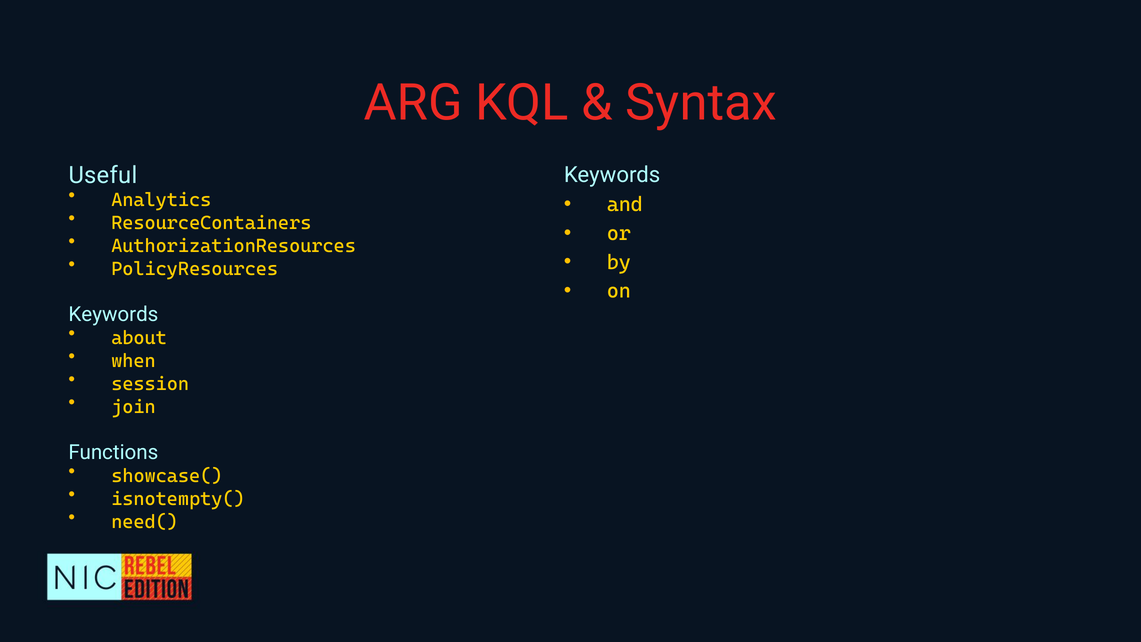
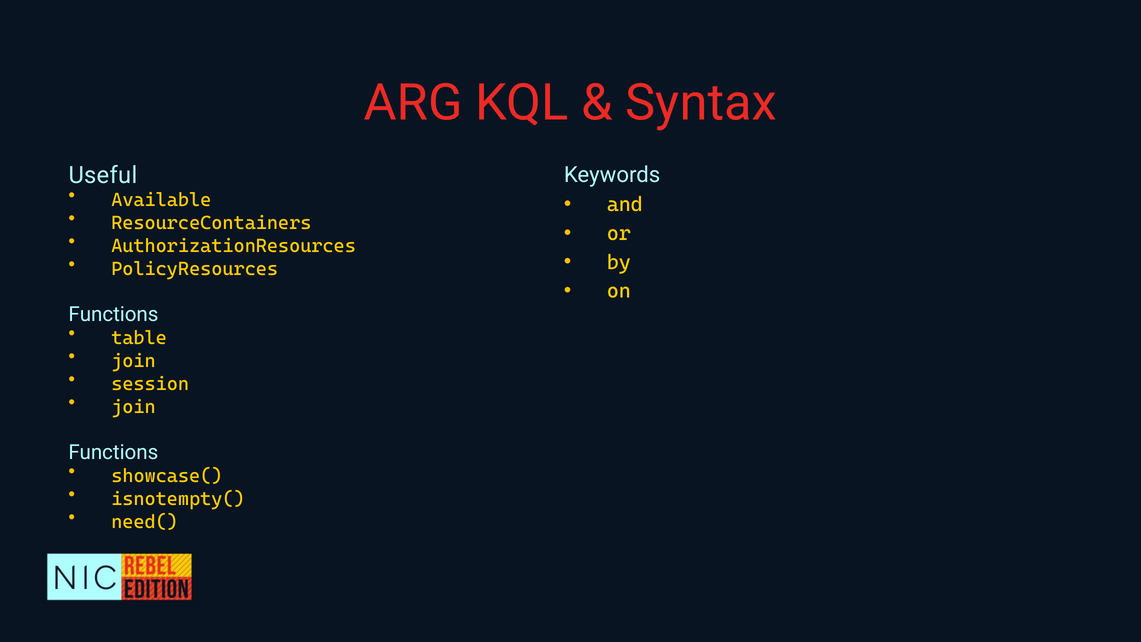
Analytics: Analytics -> Available (161, 200)
Keywords: Keywords -> Functions (113, 314)
about: about -> table (139, 338)
when: when -> join (133, 361)
